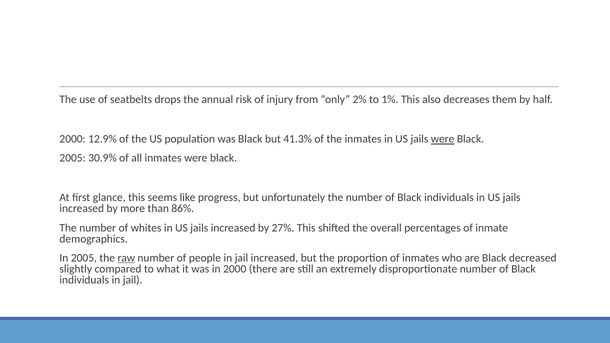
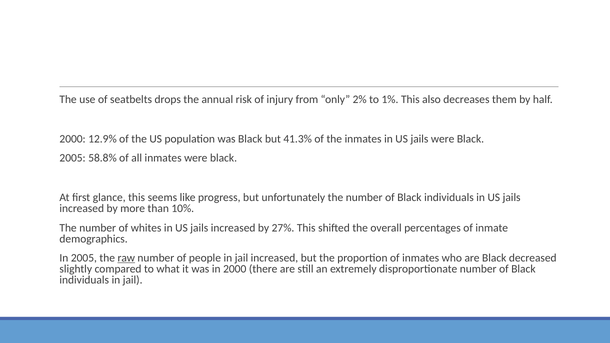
were underline: present -> none (443, 139)
30.9%: 30.9% -> 58.8% (102, 158)
86%: 86% -> 10% (183, 209)
